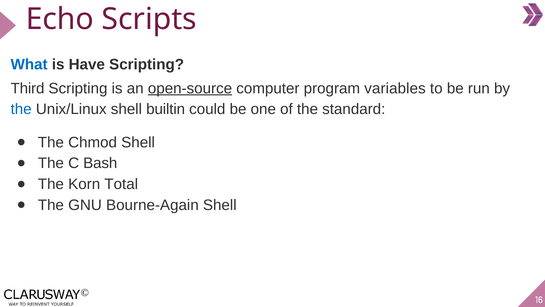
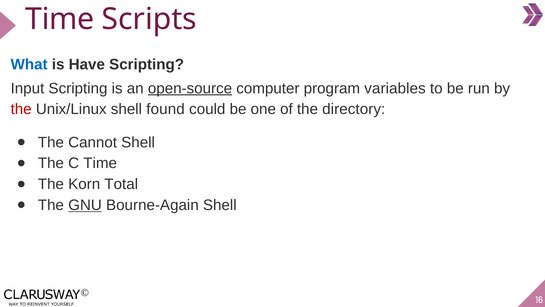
Echo: Echo -> Time (60, 19)
Third: Third -> Input (27, 88)
the colour: blue -> red (21, 109)
builtin: builtin -> found (166, 109)
standard: standard -> directory (354, 109)
Chmod: Chmod -> Cannot (93, 142)
C Bash: Bash -> Time (100, 163)
GNU underline: none -> present (85, 205)
